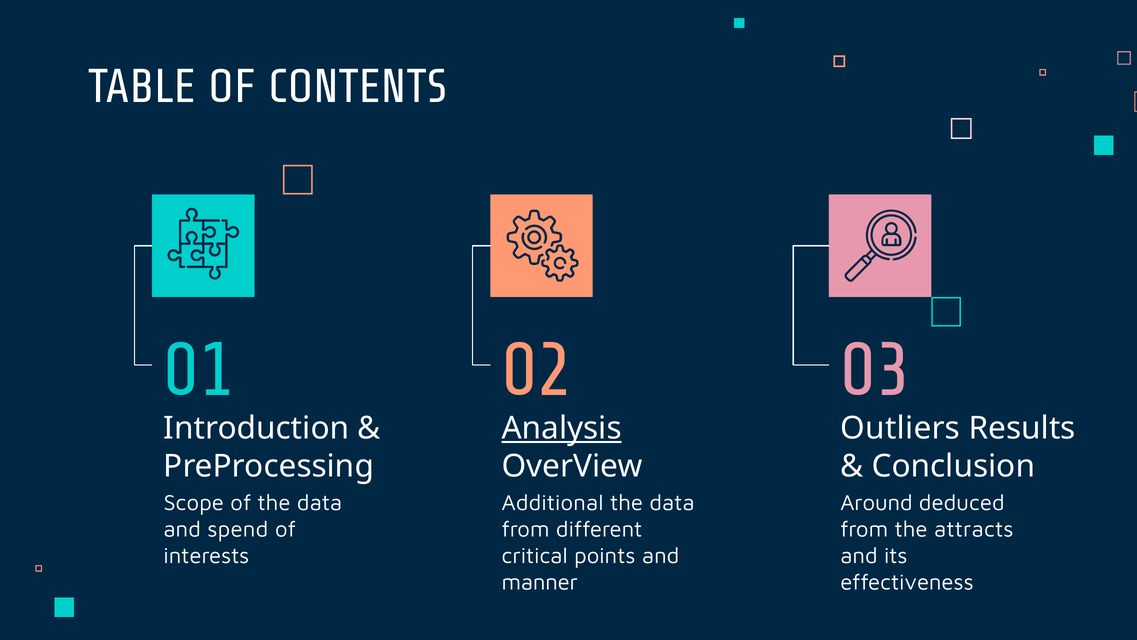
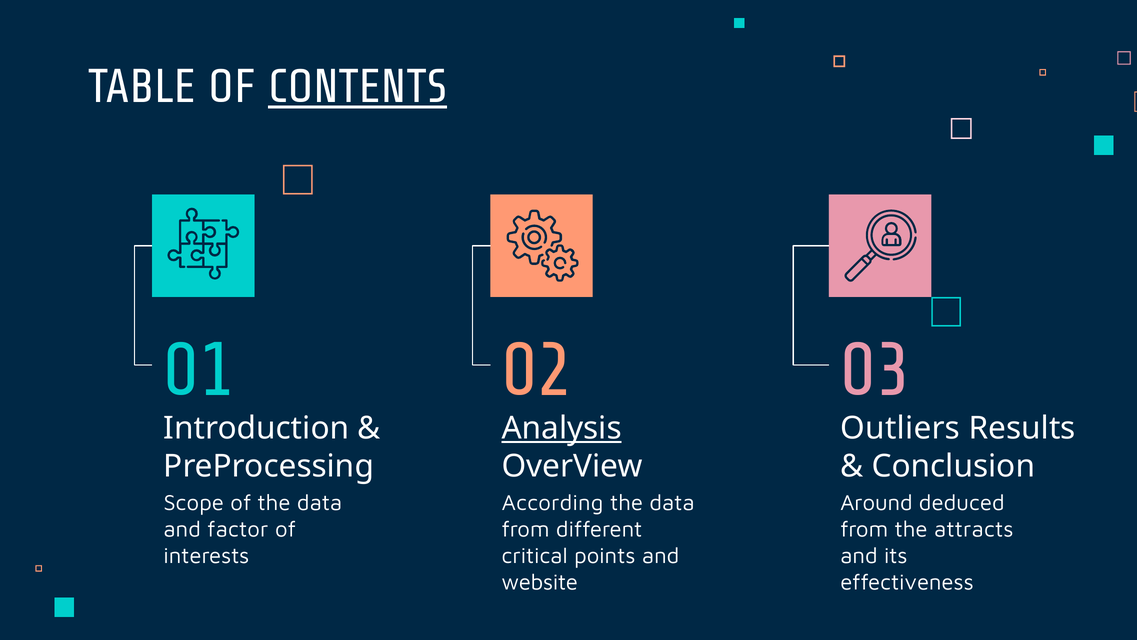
CONTENTS underline: none -> present (358, 87)
Additional: Additional -> According (553, 502)
spend: spend -> factor (238, 529)
manner: manner -> website (540, 582)
